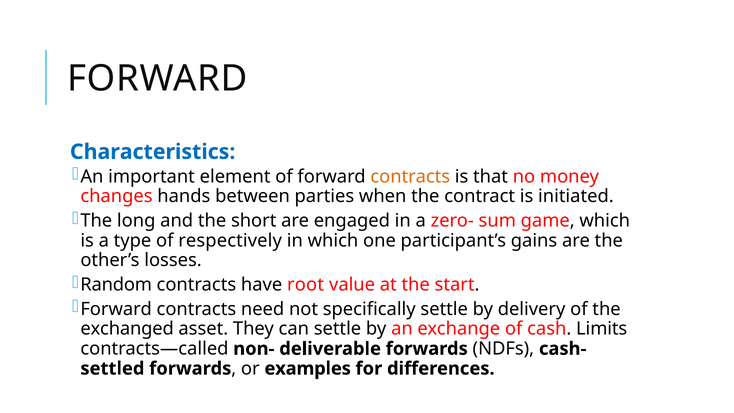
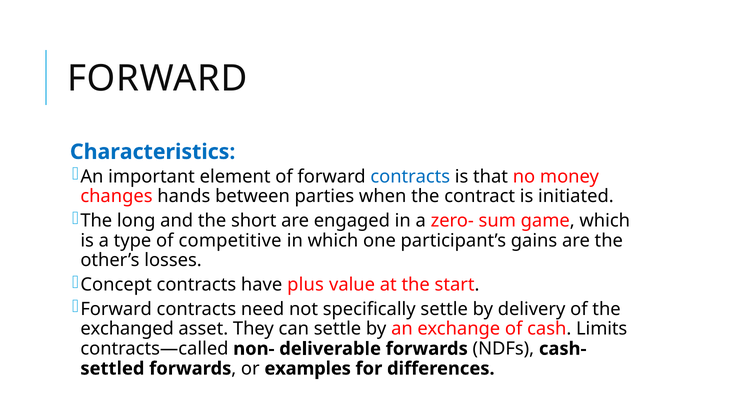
contracts colour: orange -> blue (410, 176)
respectively: respectively -> competitive (230, 240)
Random: Random -> Concept (116, 285)
root: root -> plus (306, 285)
